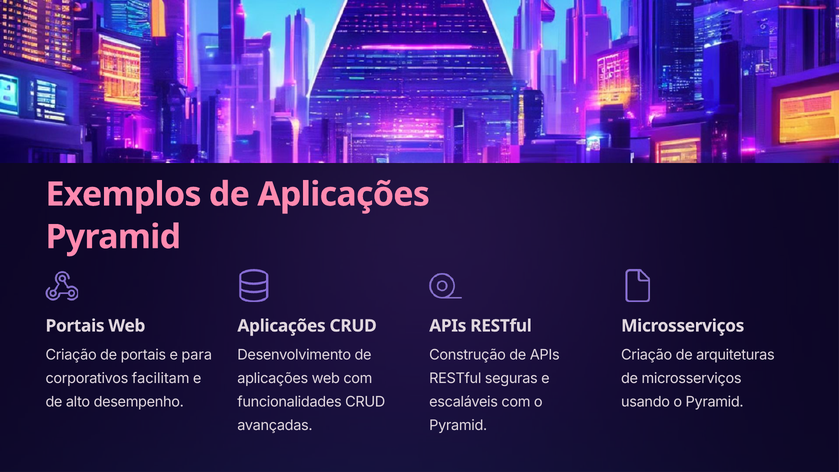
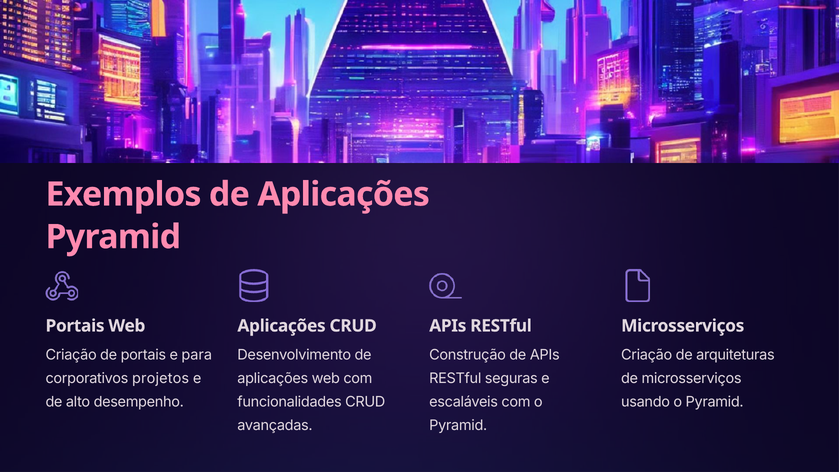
facilitam: facilitam -> projetos (161, 378)
